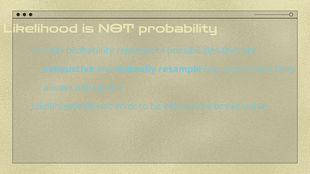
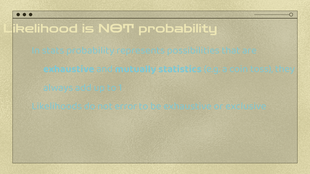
resample: resample -> statistics (180, 69)
